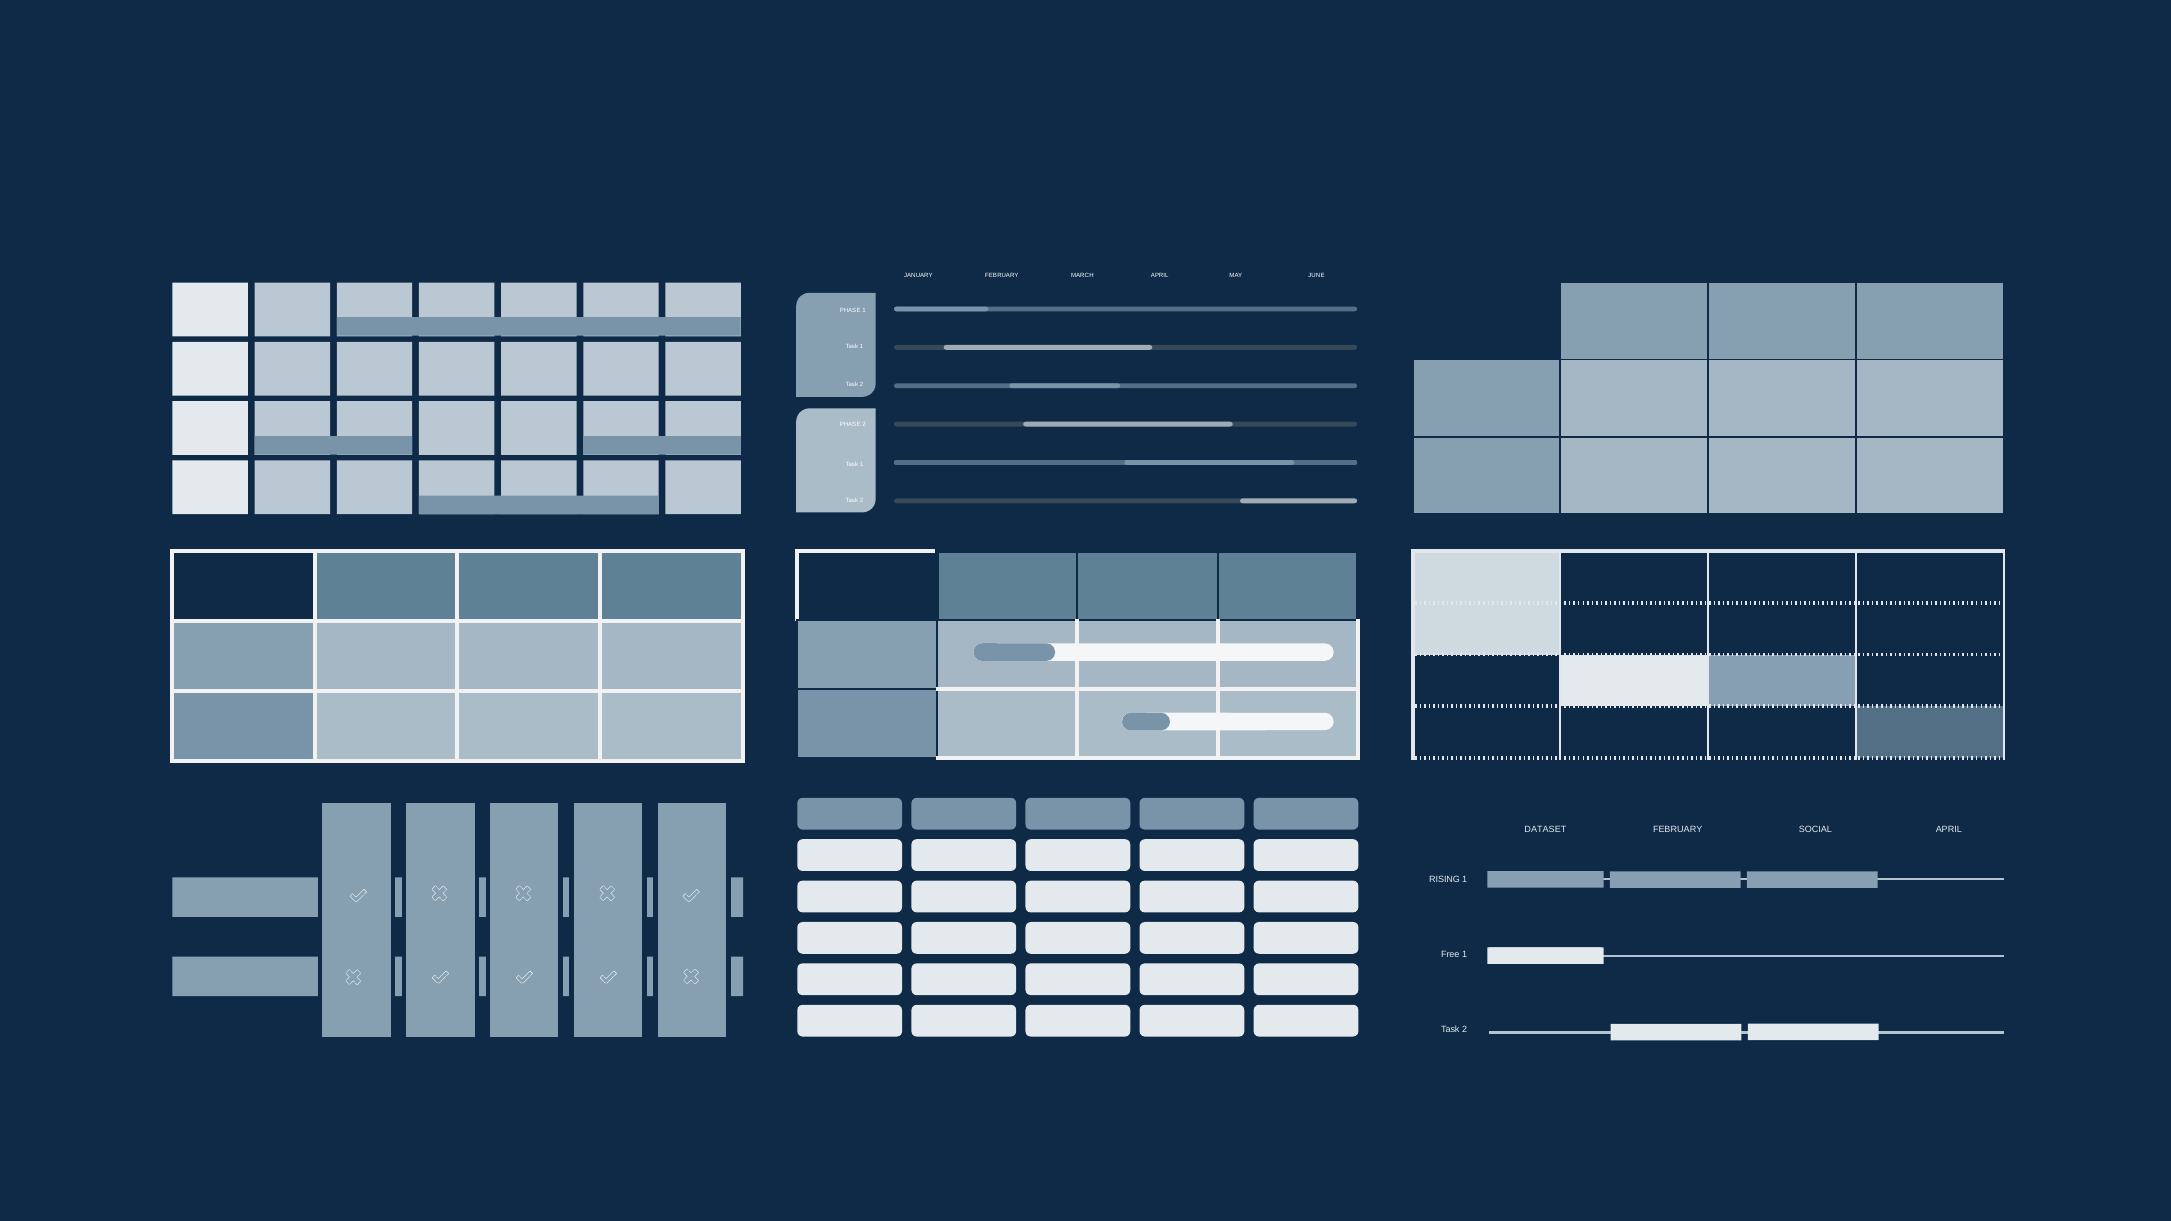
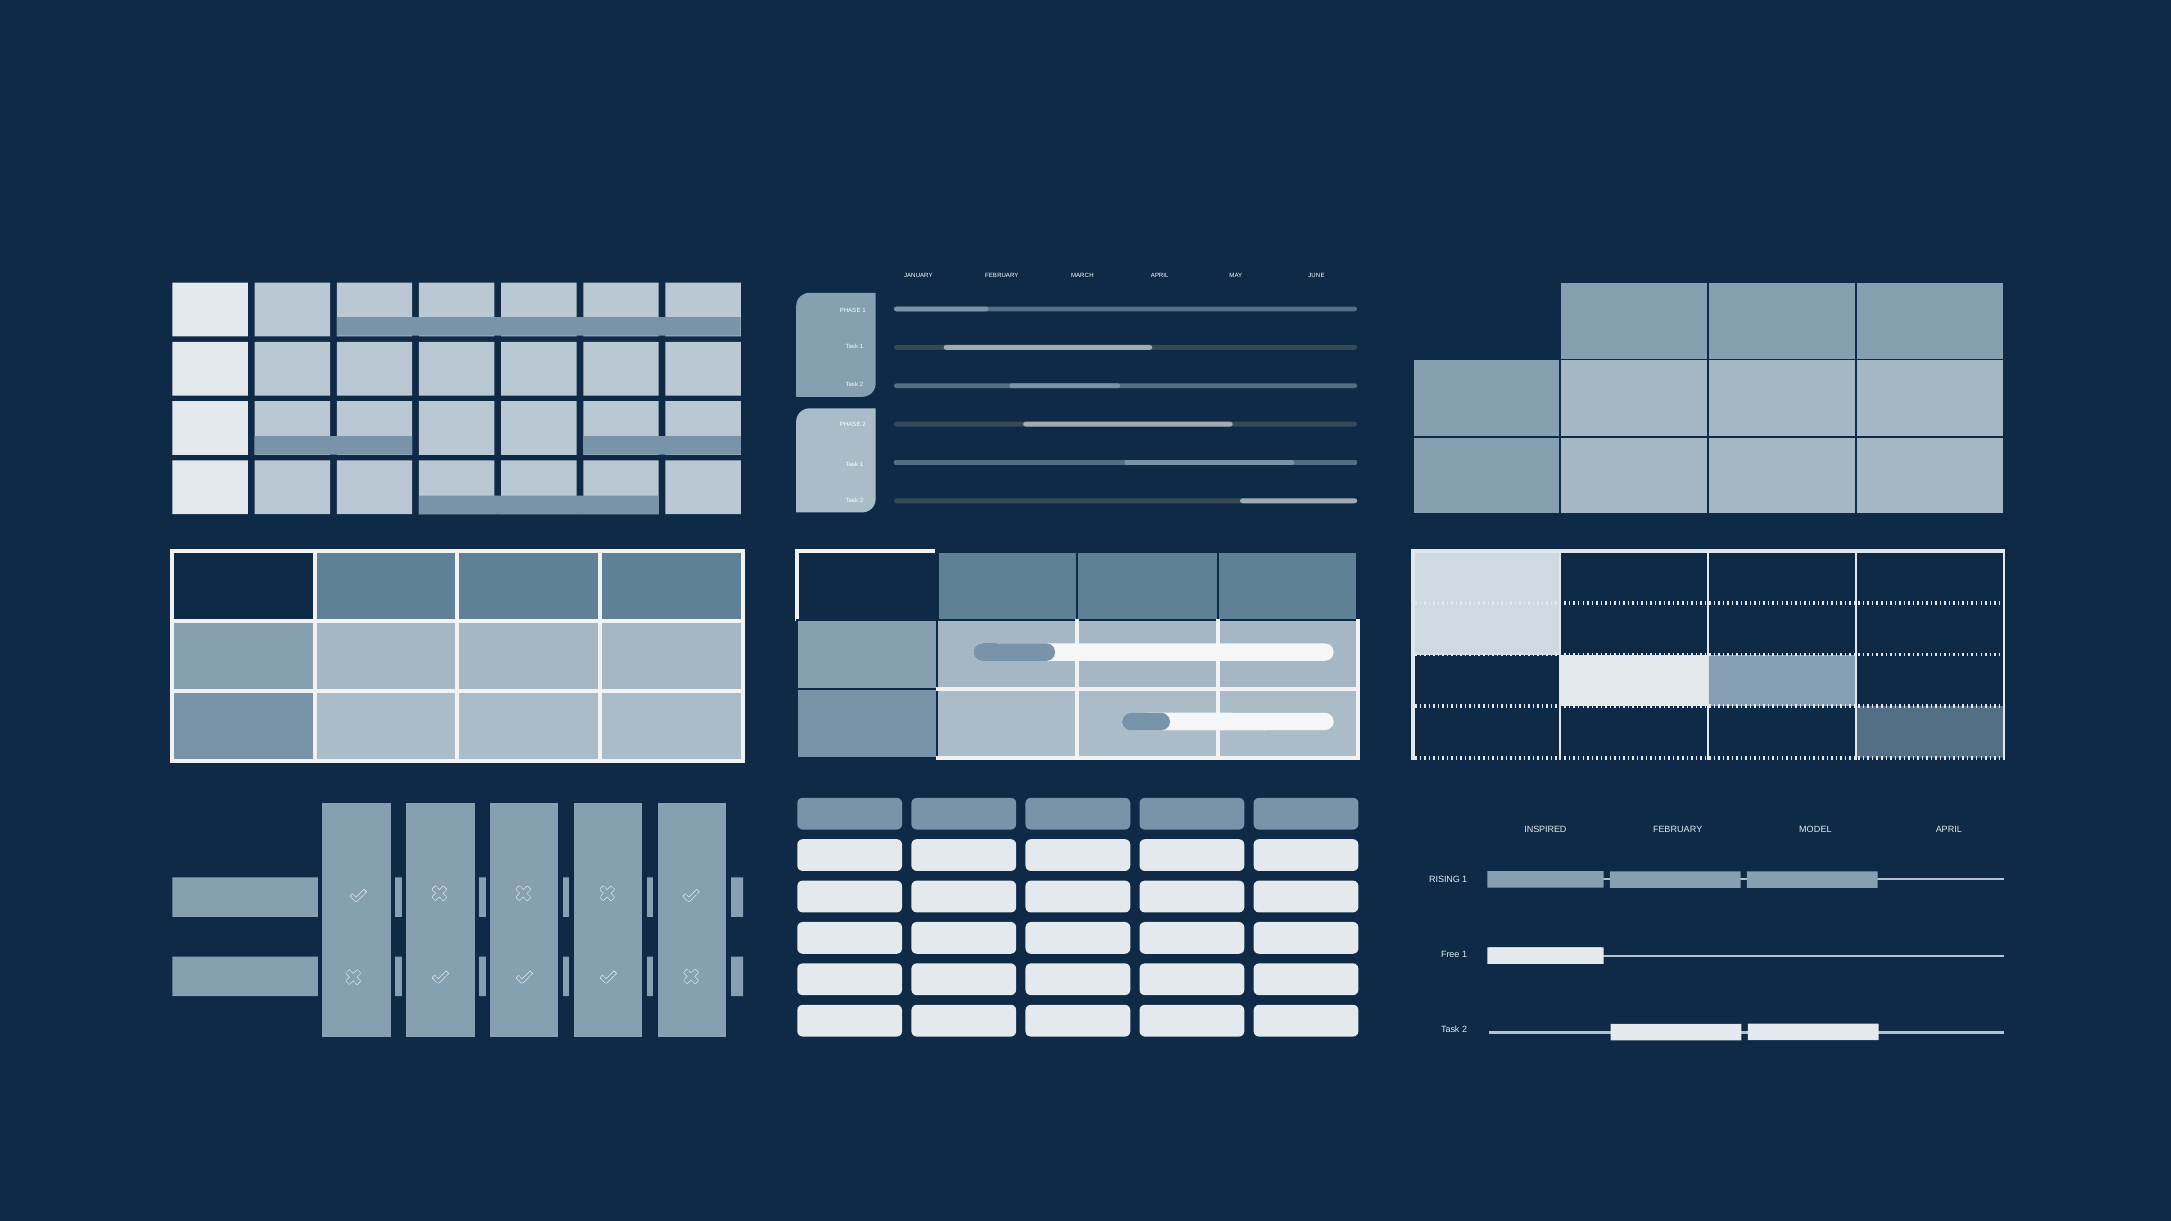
DATASET: DATASET -> INSPIRED (1545, 830)
SOCIAL: SOCIAL -> MODEL (1815, 830)
